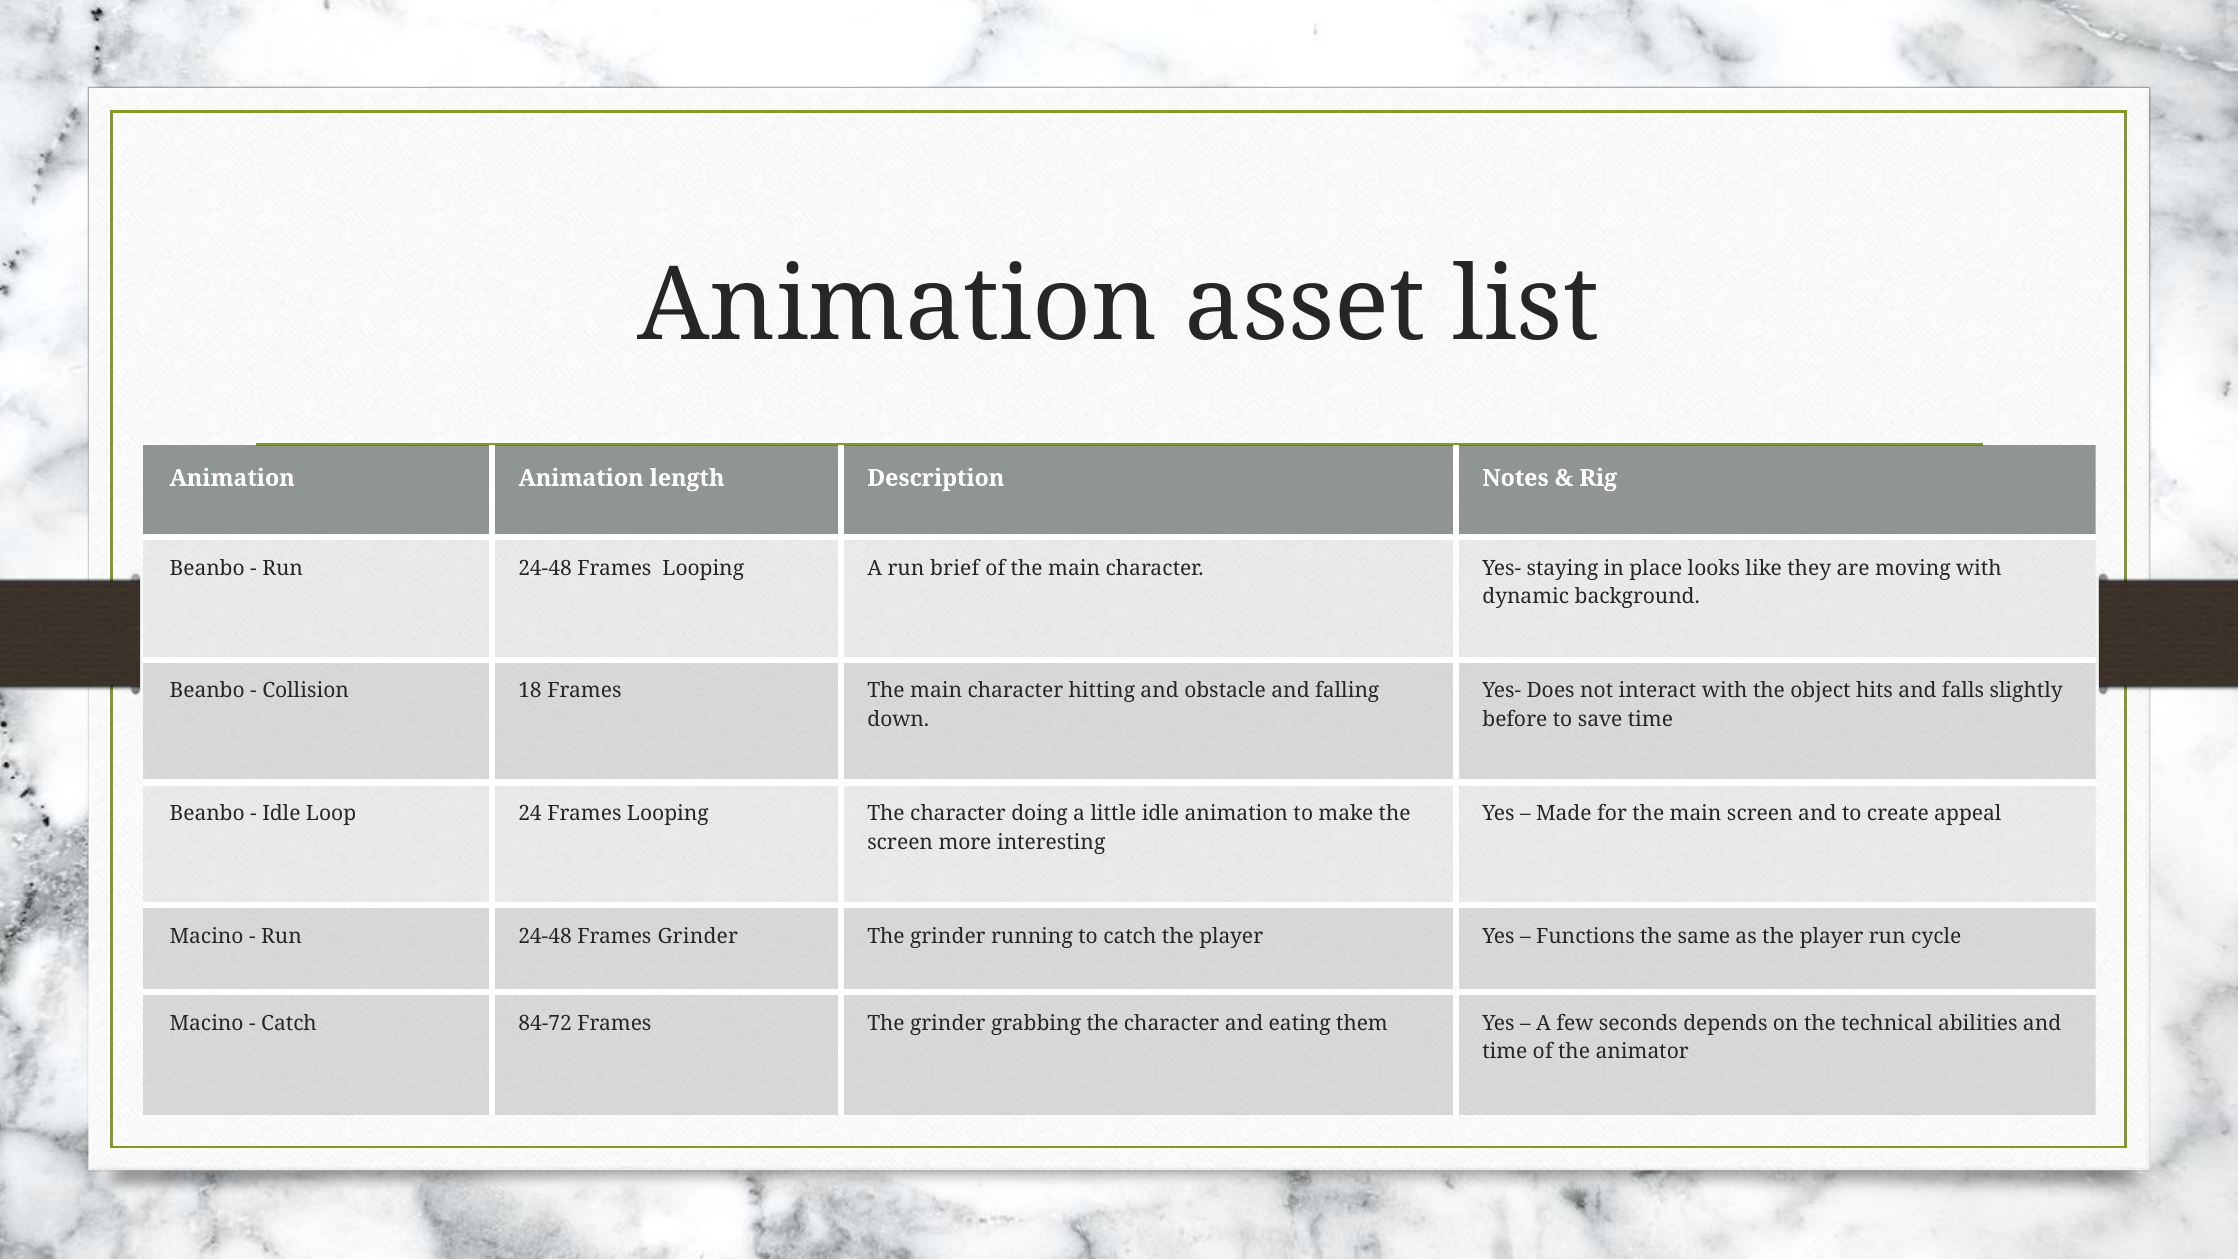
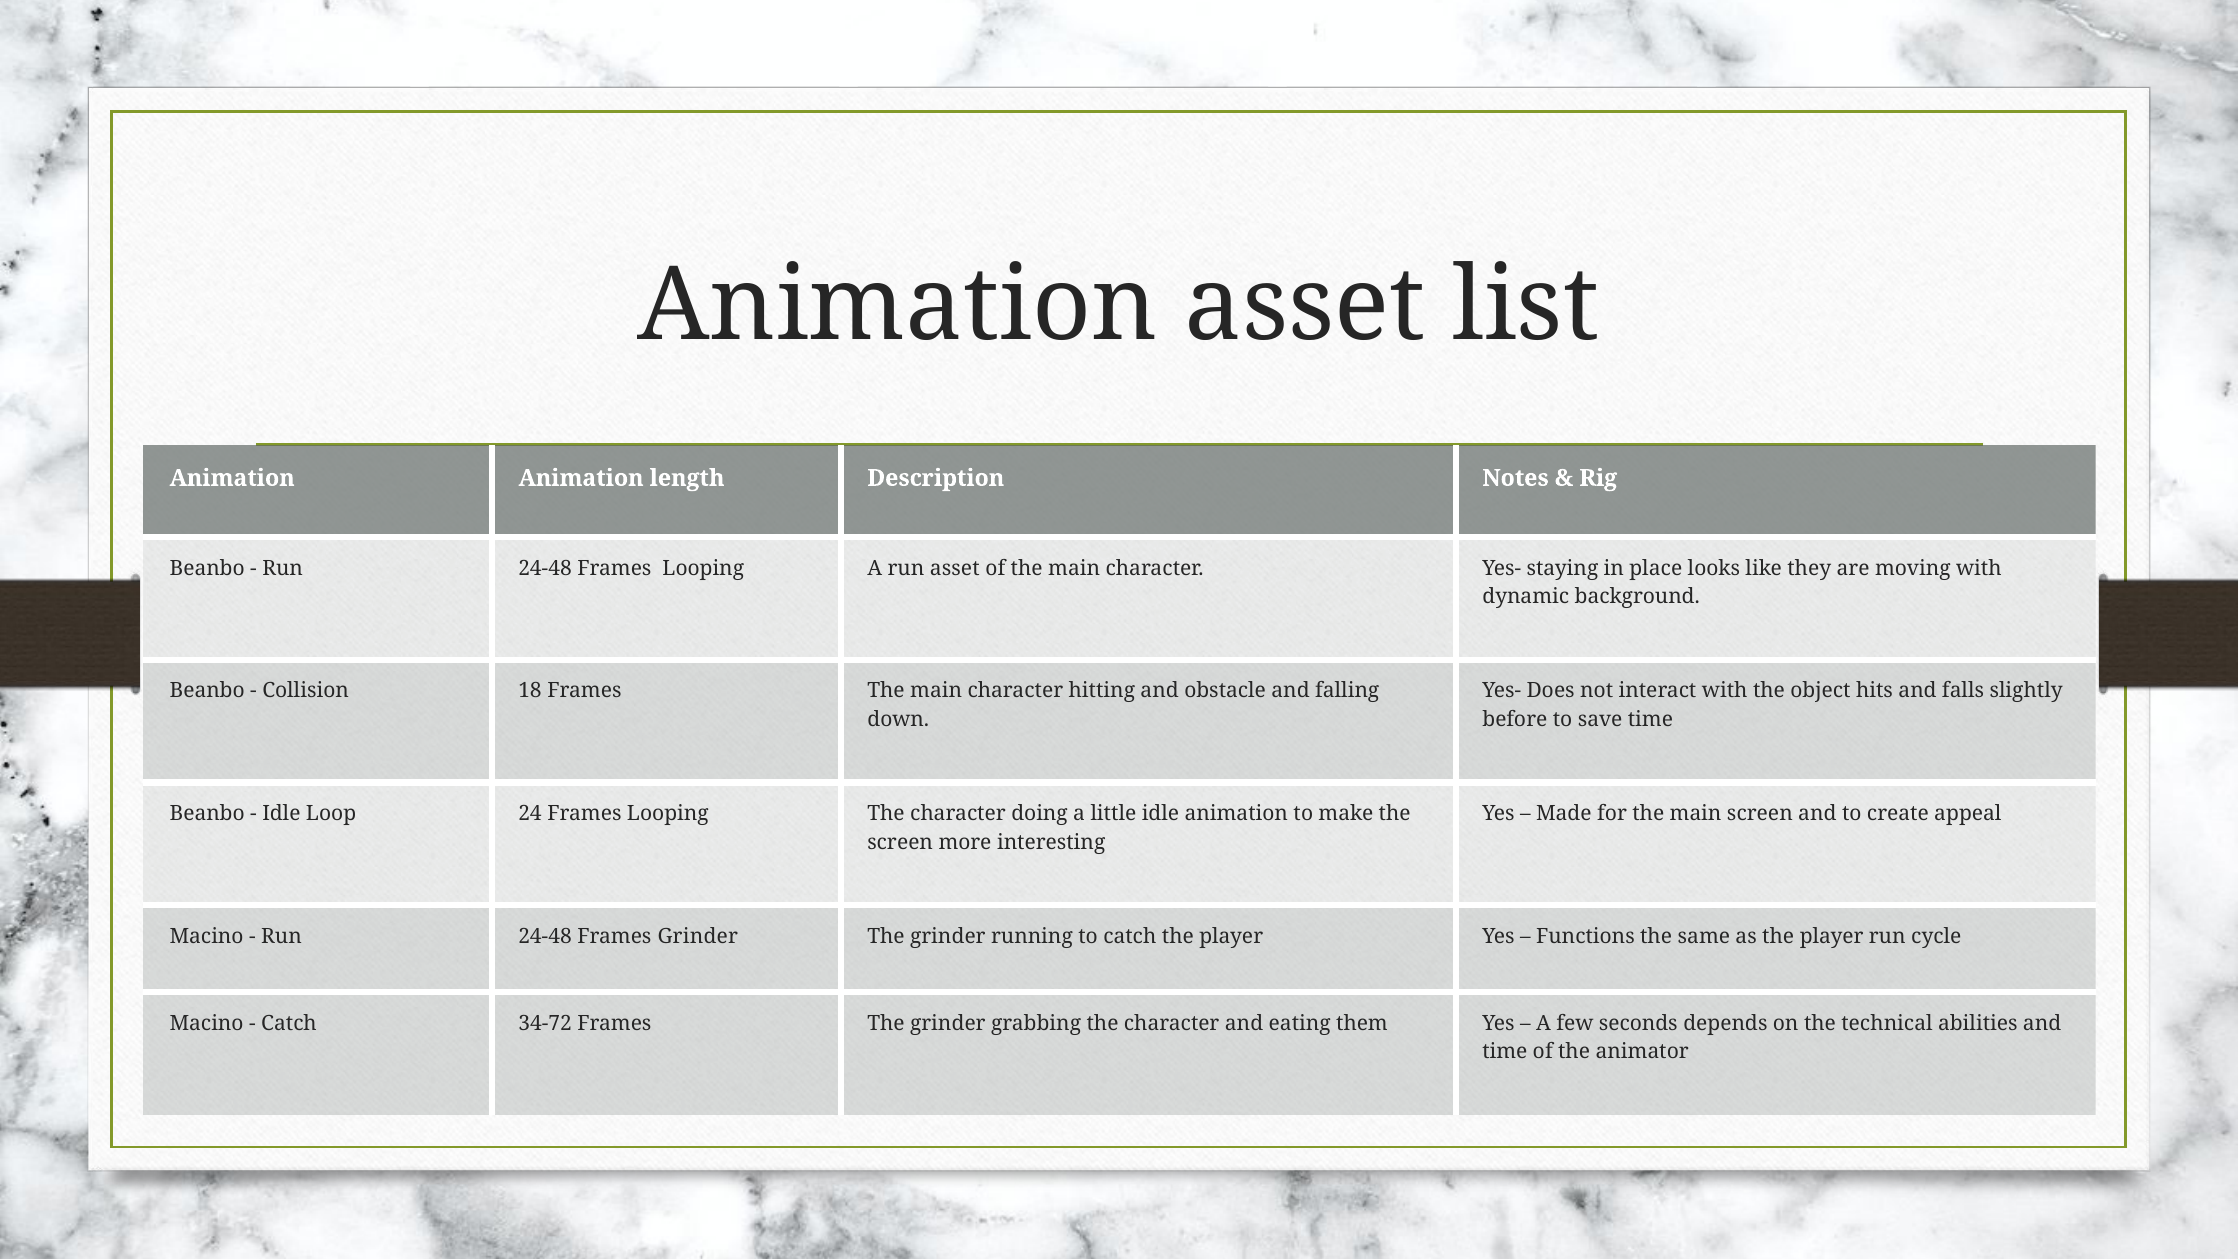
run brief: brief -> asset (955, 568)
84-72: 84-72 -> 34-72 (545, 1023)
